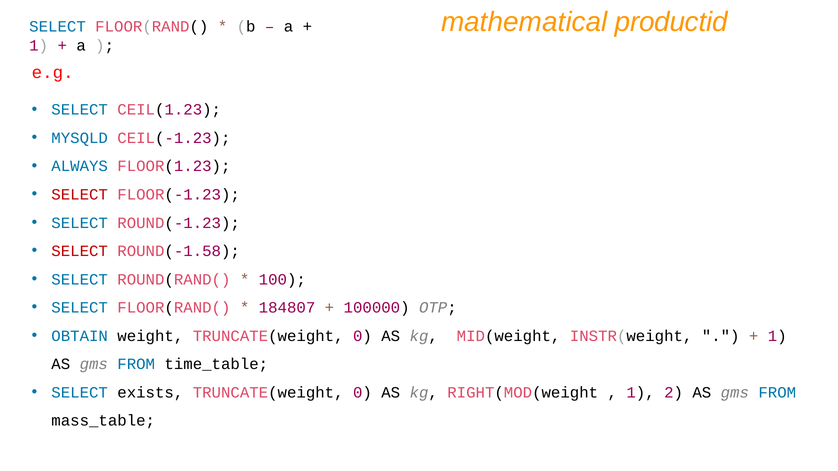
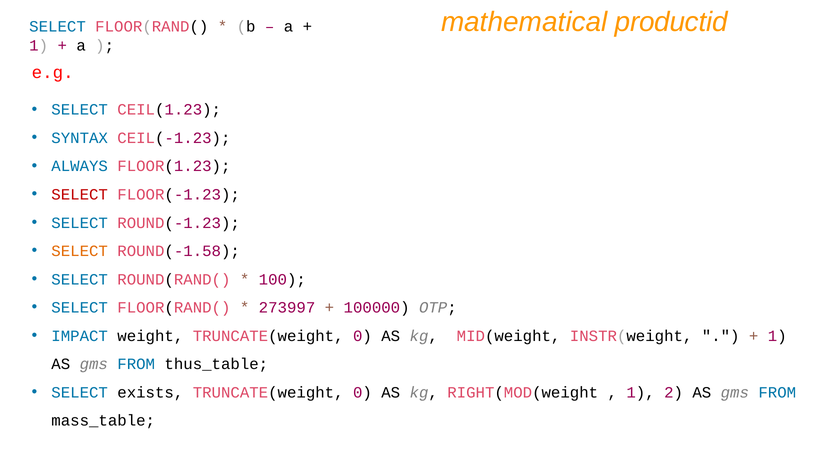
MYSQLD: MYSQLD -> SYNTAX (80, 138)
SELECT colour: red -> orange (80, 251)
184807: 184807 -> 273997 (287, 308)
OBTAIN: OBTAIN -> IMPACT (80, 336)
time_table: time_table -> thus_table (216, 364)
